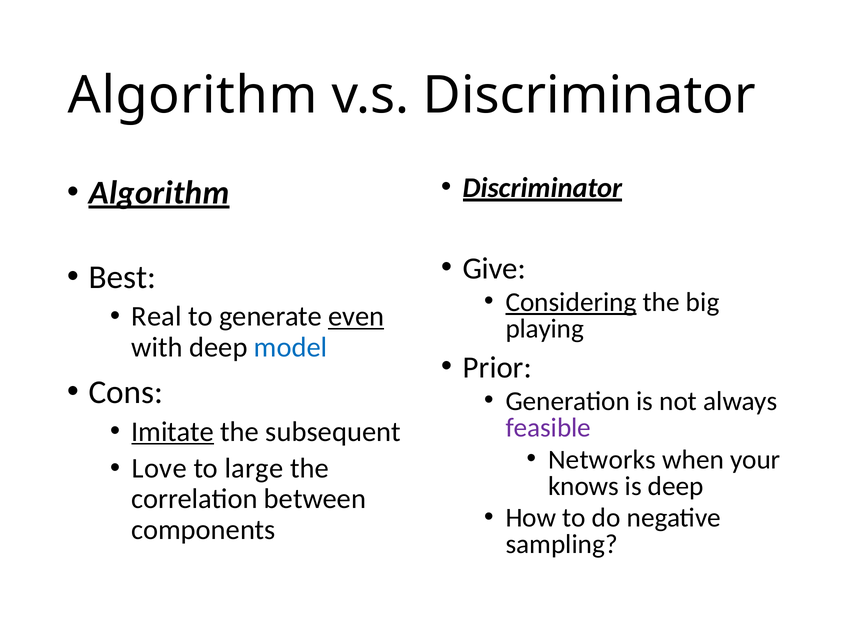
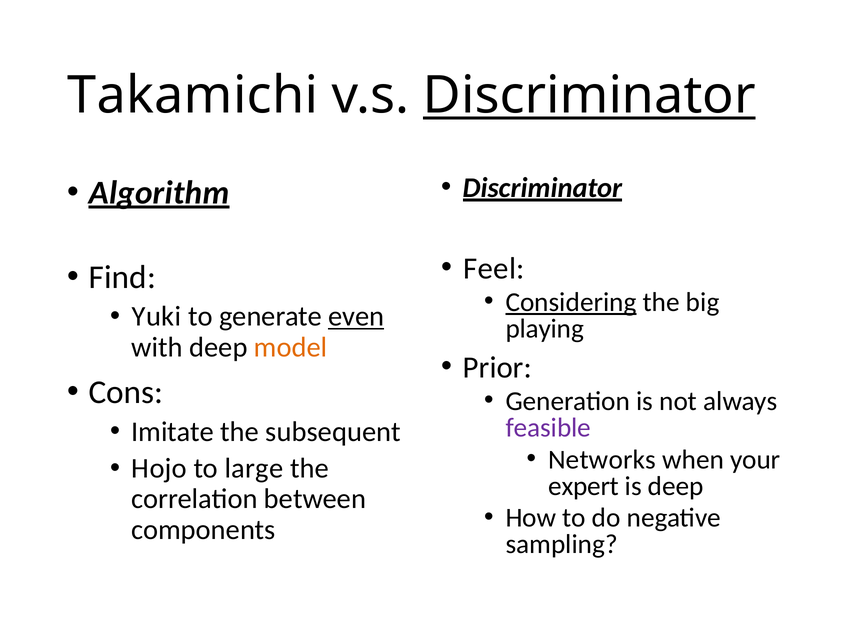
Algorithm: Algorithm -> Takamichi (193, 96)
Discriminator underline: none -> present (589, 96)
Give: Give -> Feel (494, 269)
Best: Best -> Find (122, 277)
Real: Real -> Yuki (157, 317)
model colour: blue -> orange (291, 347)
Imitate underline: present -> none (173, 432)
Love: Love -> Hojo (159, 468)
knows: knows -> expert (584, 486)
